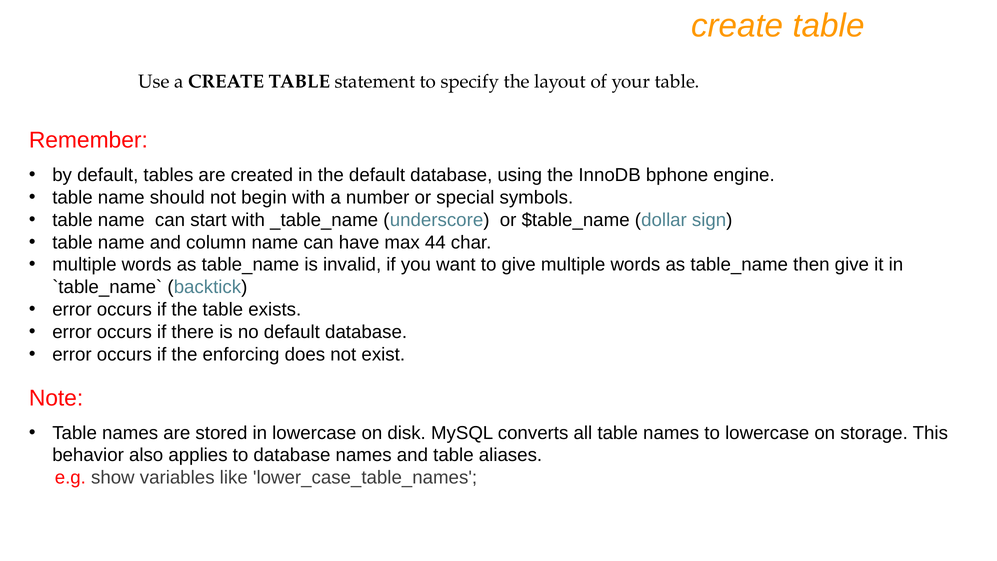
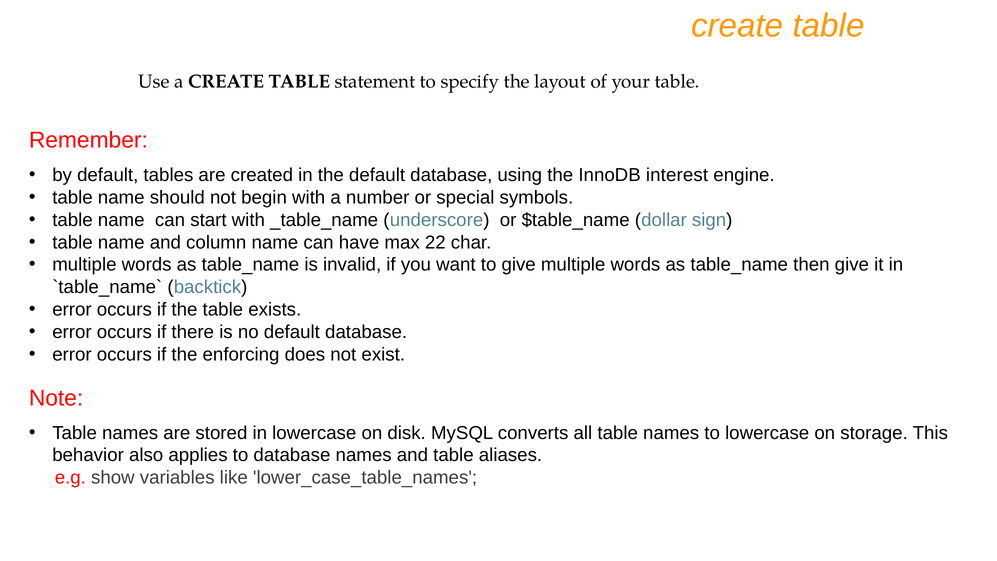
bphone: bphone -> interest (677, 175)
44: 44 -> 22 (435, 242)
